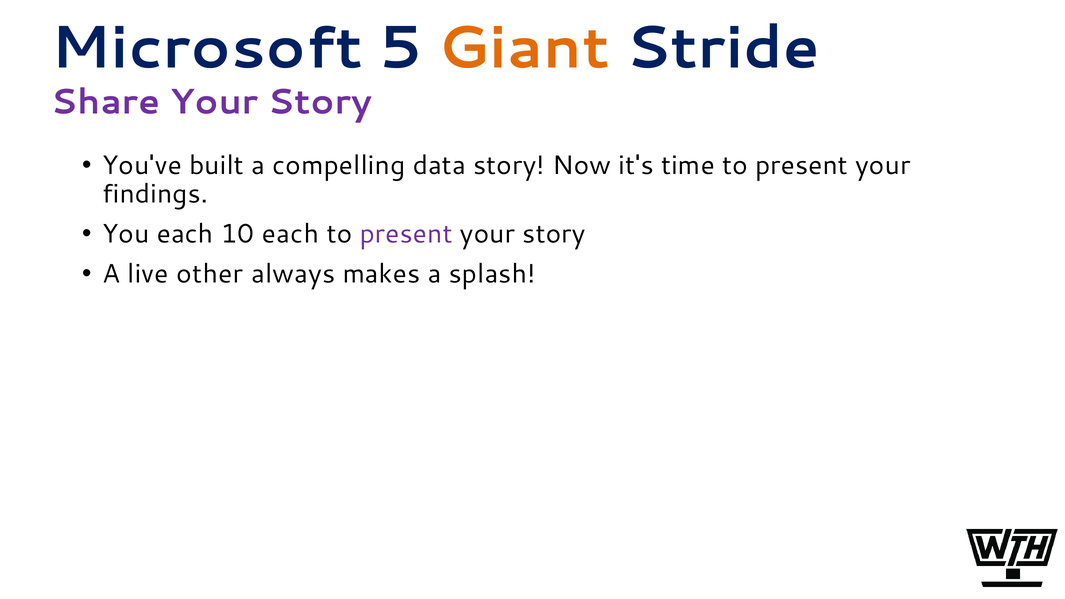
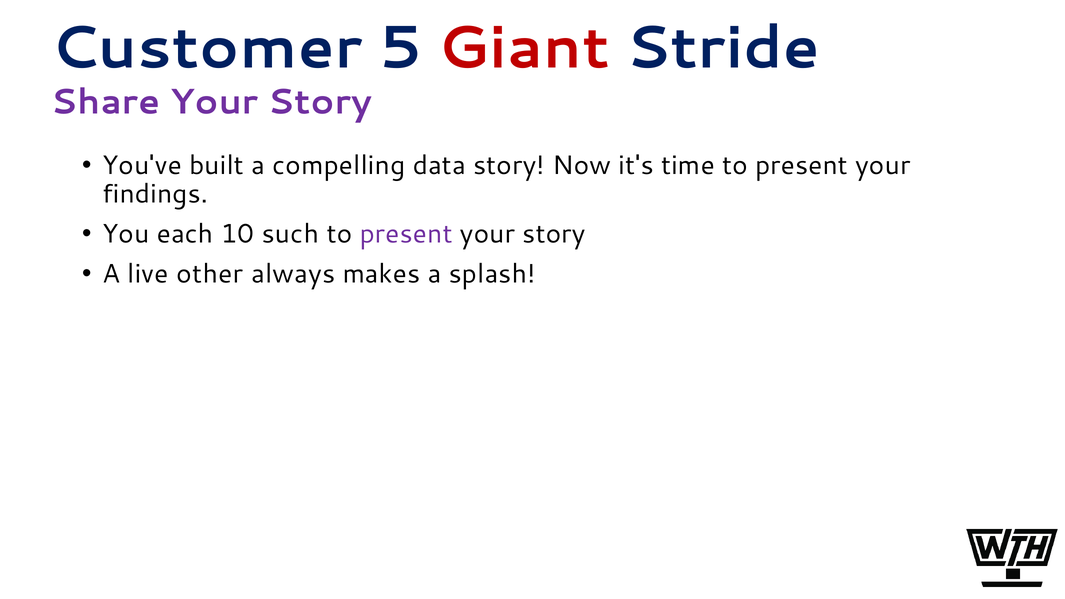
Microsoft: Microsoft -> Customer (207, 48)
Giant colour: orange -> red (524, 48)
10 each: each -> such (290, 234)
